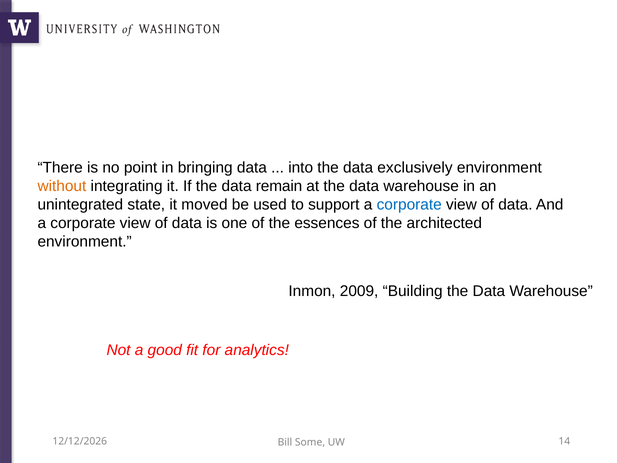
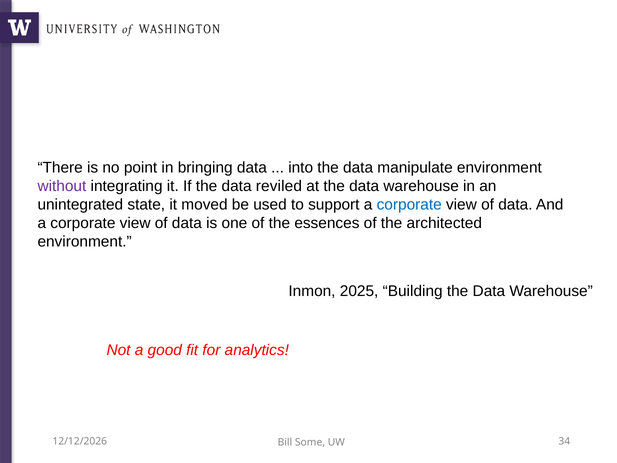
exclusively: exclusively -> manipulate (415, 168)
without colour: orange -> purple (62, 186)
remain: remain -> reviled (279, 186)
2009: 2009 -> 2025 (359, 291)
14: 14 -> 34 (564, 441)
